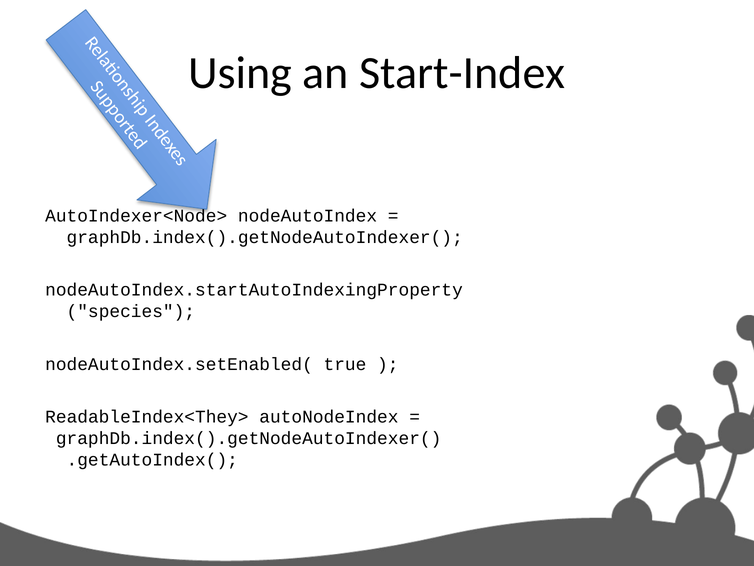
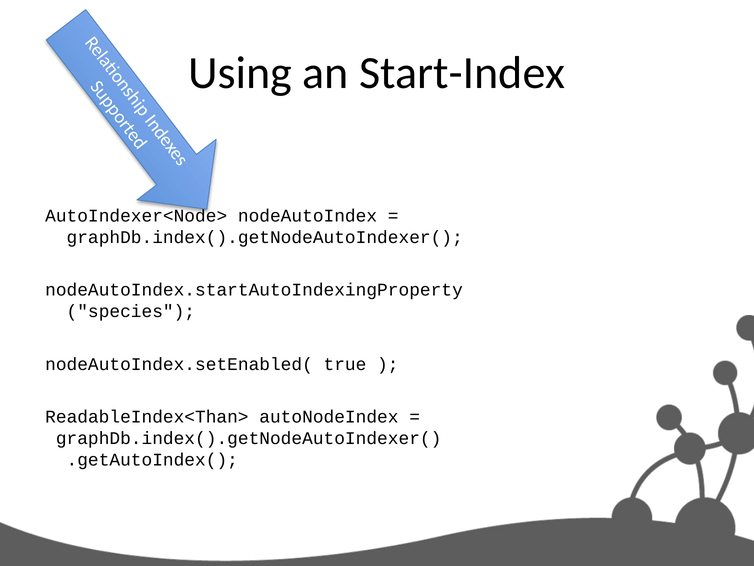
ReadableIndex<They>: ReadableIndex<They> -> ReadableIndex<Than> (147, 417)
